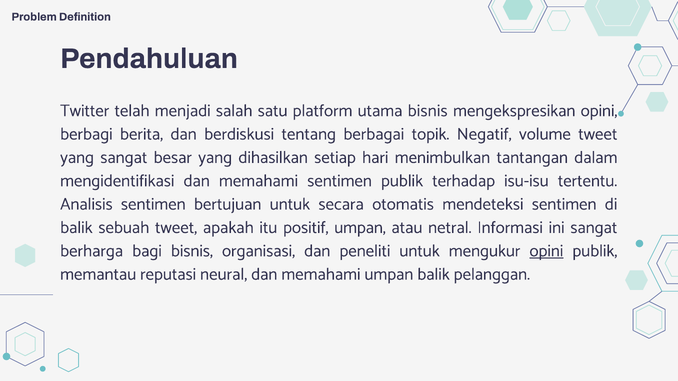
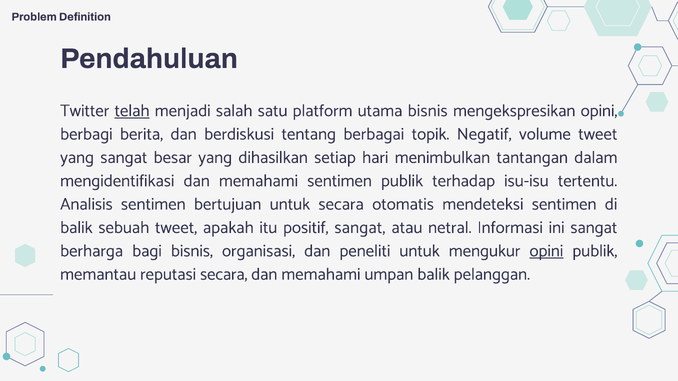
telah underline: none -> present (132, 111)
positif umpan: umpan -> sangat (360, 228)
reputasi neural: neural -> secara (224, 274)
